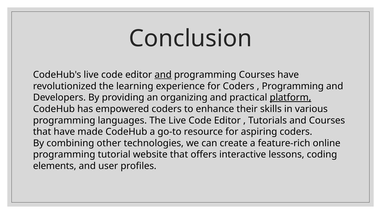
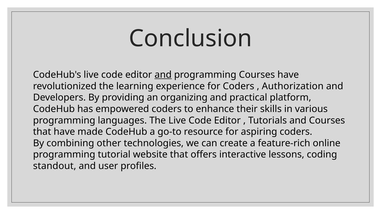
Programming: Programming -> Authorization (293, 86)
platform underline: present -> none (290, 98)
elements: elements -> standout (55, 166)
